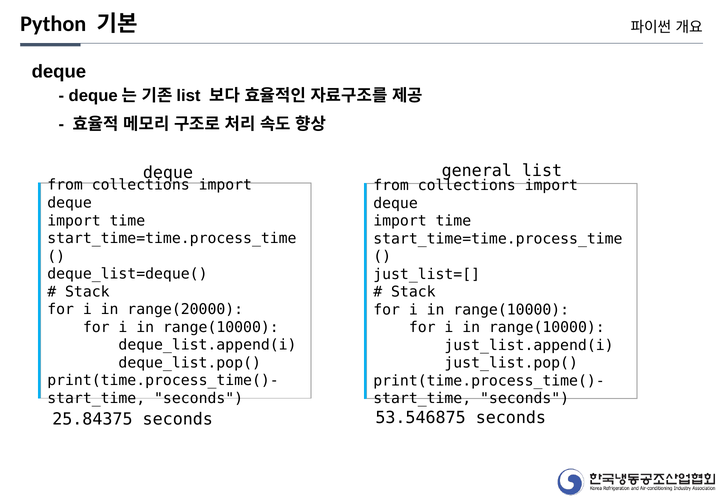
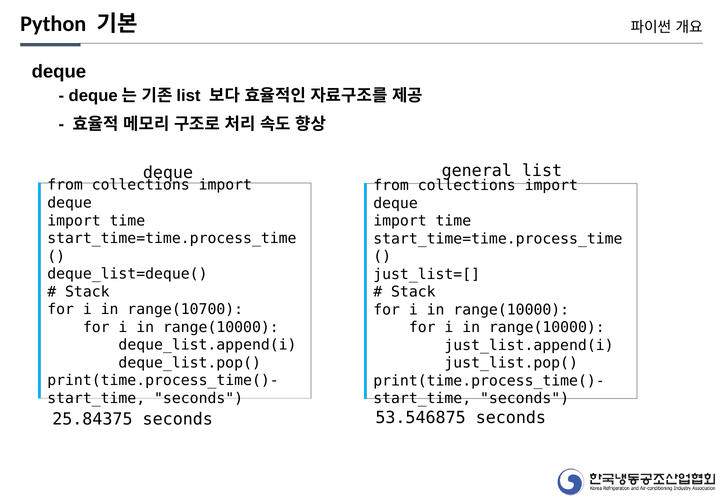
range(20000: range(20000 -> range(10700 (185, 310)
